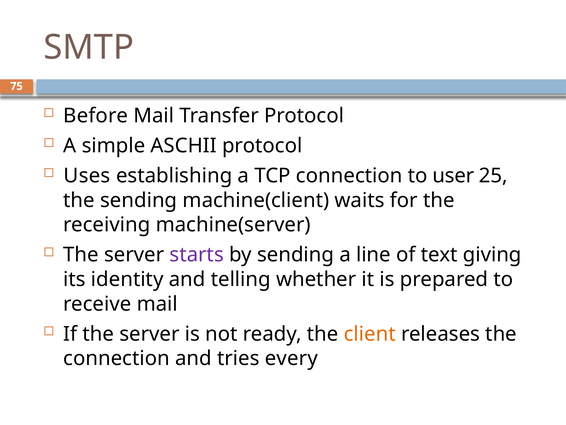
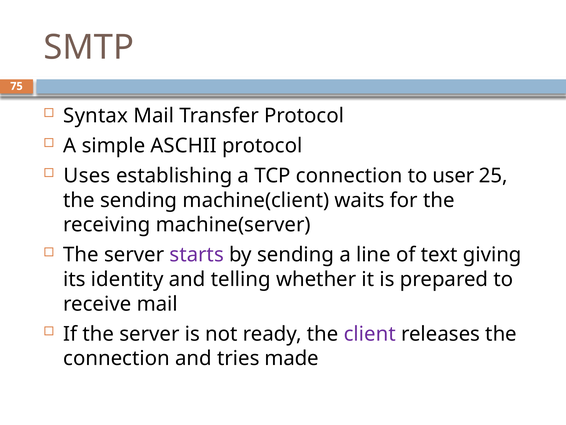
Before: Before -> Syntax (96, 116)
client colour: orange -> purple (370, 334)
every: every -> made (292, 358)
